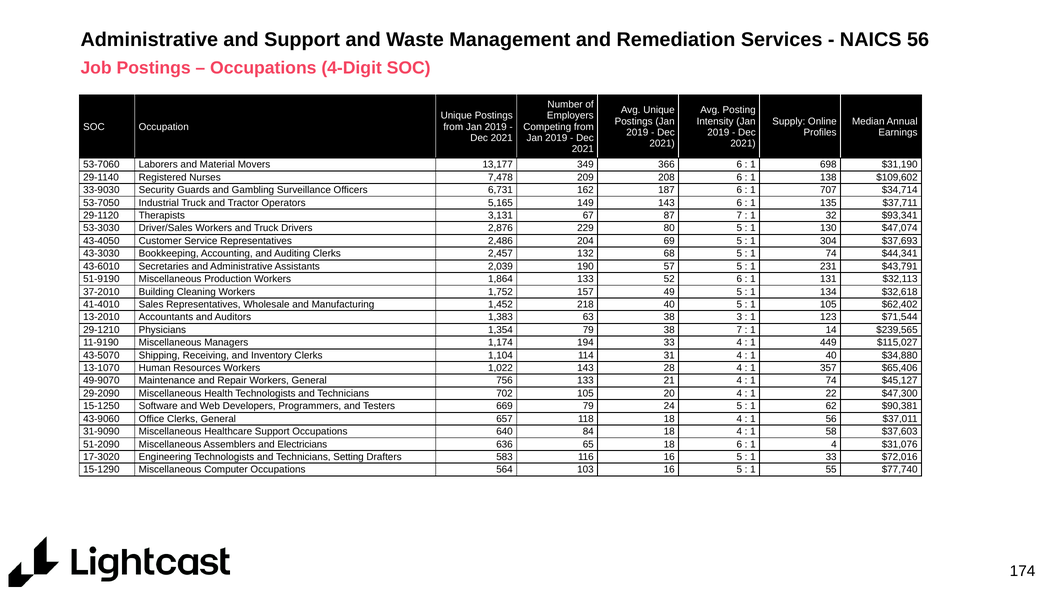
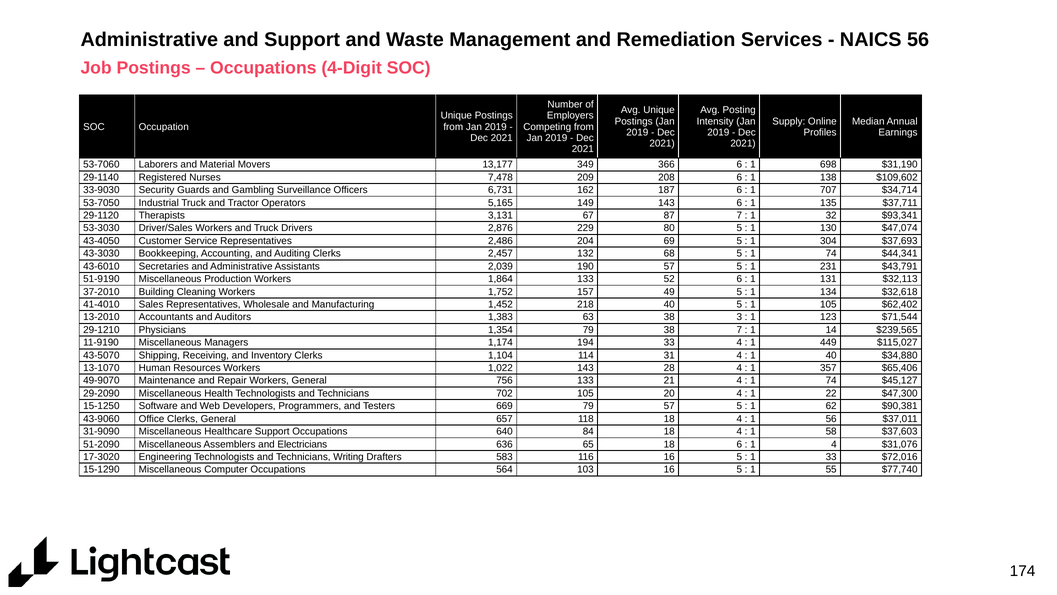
79 24: 24 -> 57 (669, 406)
Setting: Setting -> Writing (349, 457)
